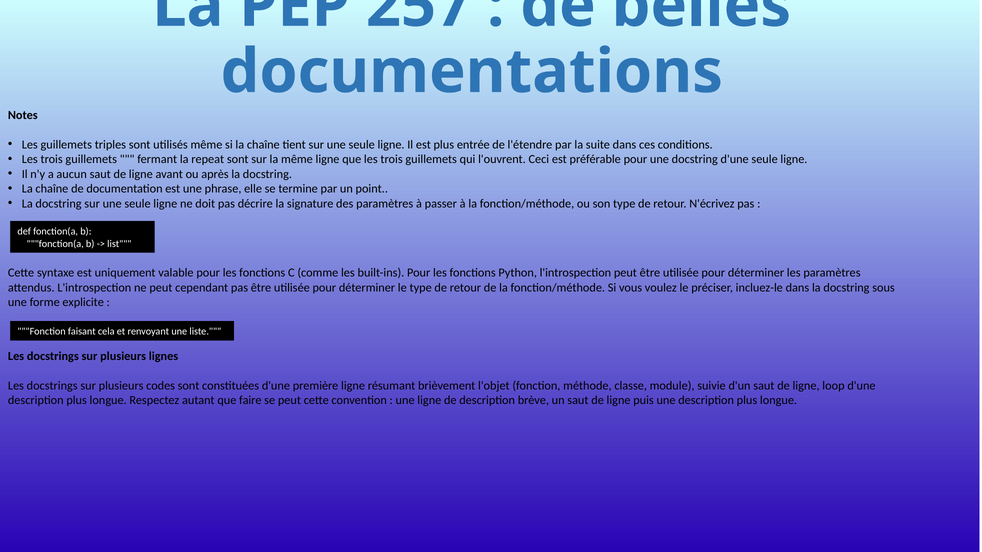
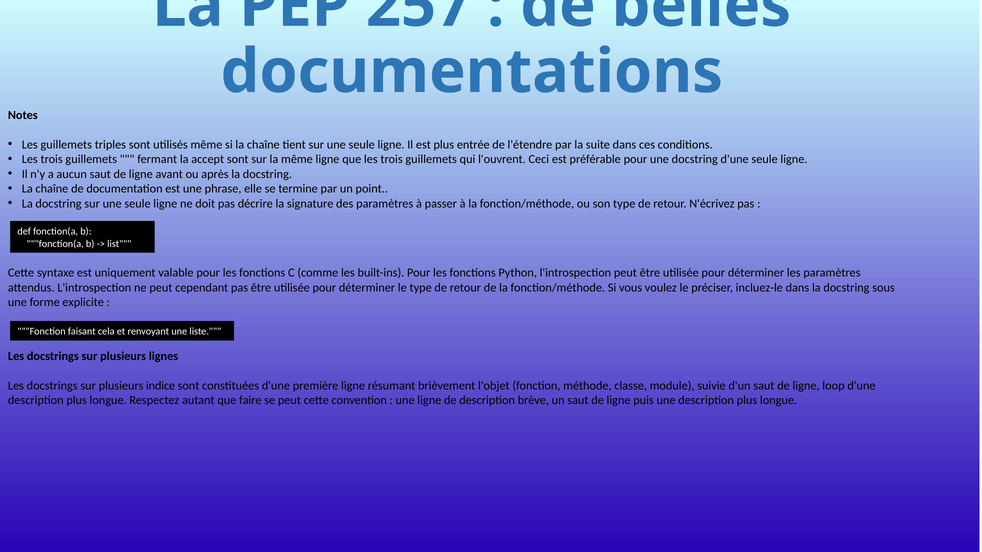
repeat: repeat -> accept (208, 159)
codes: codes -> indice (161, 386)
